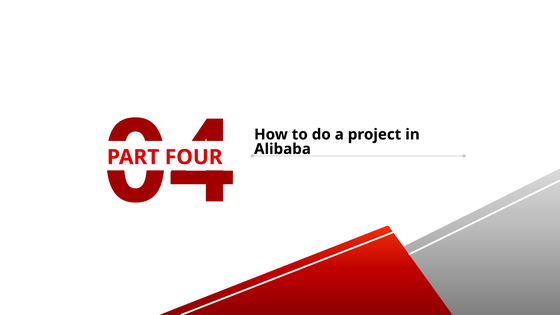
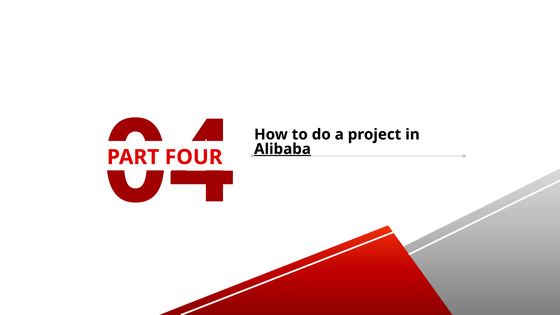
Alibaba underline: none -> present (282, 149)
